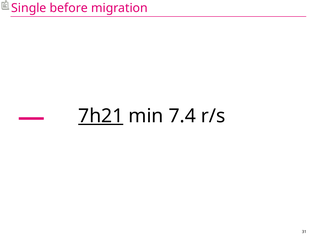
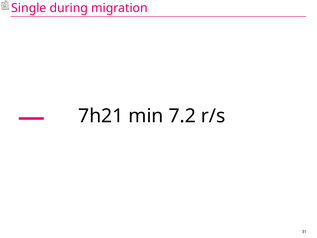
before: before -> during (69, 8)
7h21 underline: present -> none (101, 116)
7.4: 7.4 -> 7.2 (182, 116)
